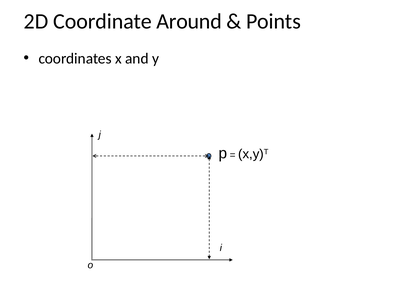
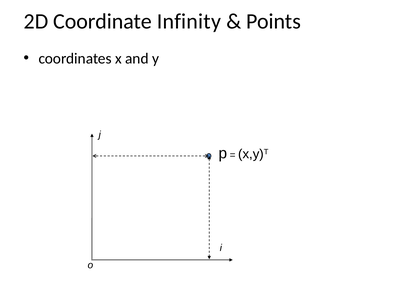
Around: Around -> Infinity (189, 21)
